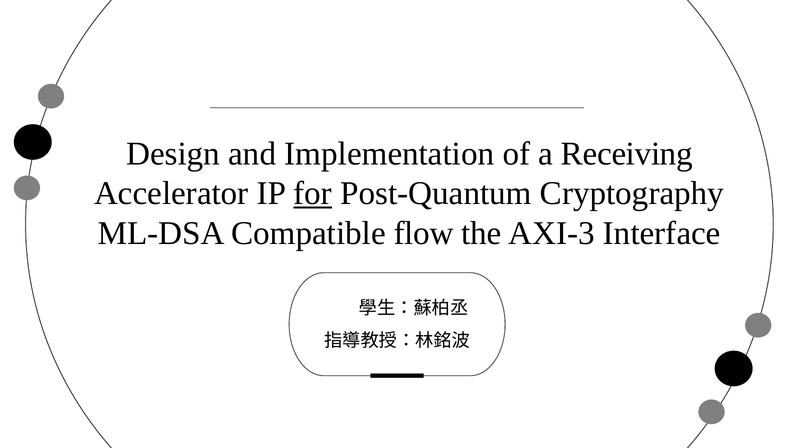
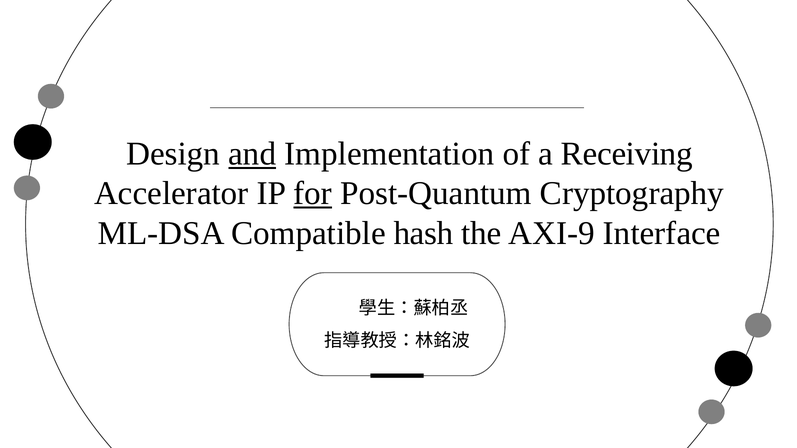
and underline: none -> present (252, 154)
flow: flow -> hash (424, 233)
AXI-3: AXI-3 -> AXI-9 (551, 233)
